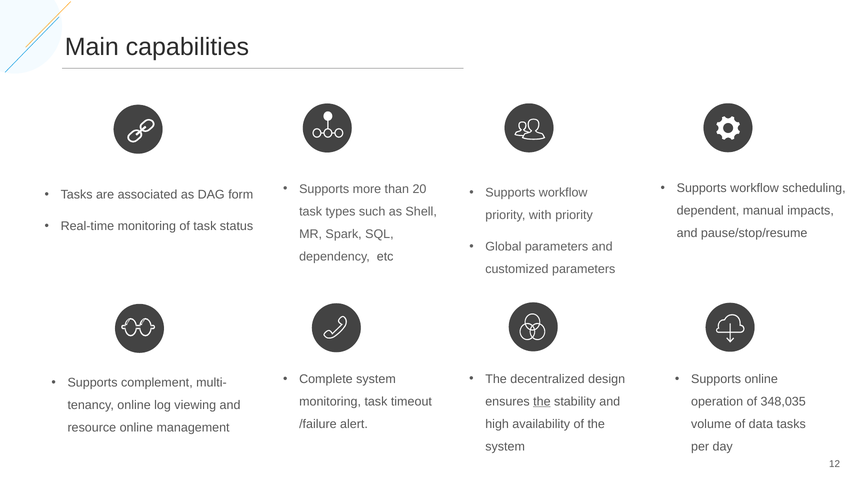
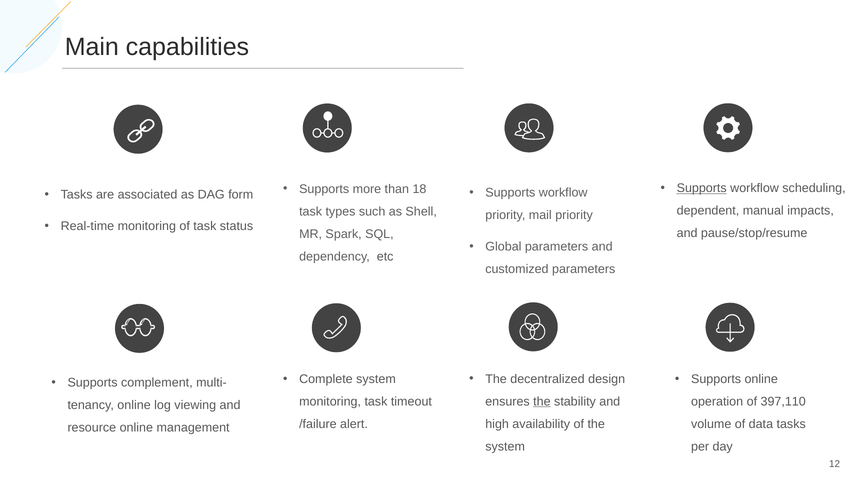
Supports underline: none -> present (702, 188)
20: 20 -> 18 (419, 189)
with: with -> mail (540, 215)
348,035: 348,035 -> 397,110 (783, 402)
